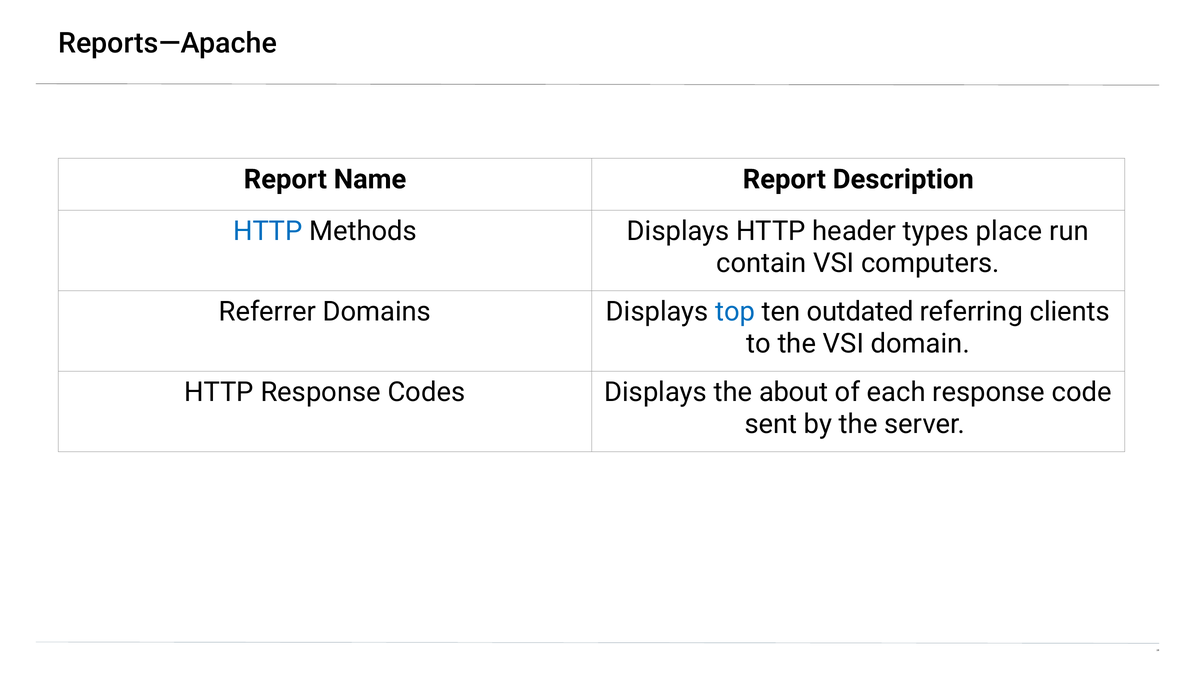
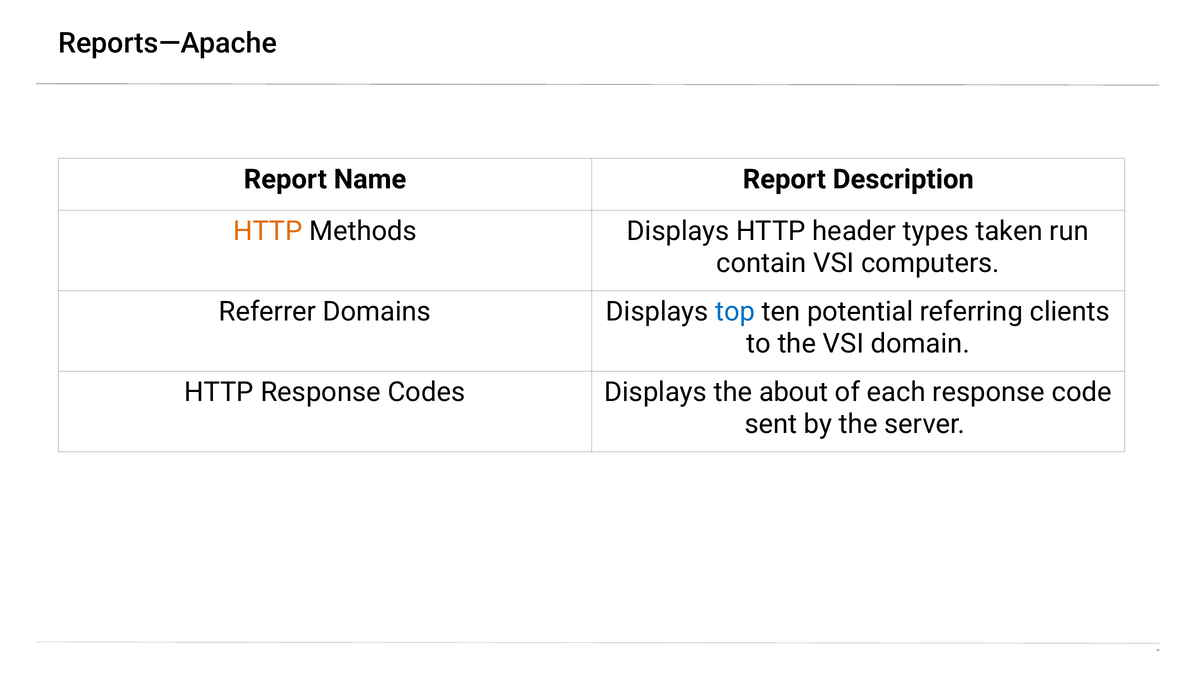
HTTP colour: blue -> orange (268, 231)
place: place -> taken (1009, 231)
outdated: outdated -> potential (860, 311)
